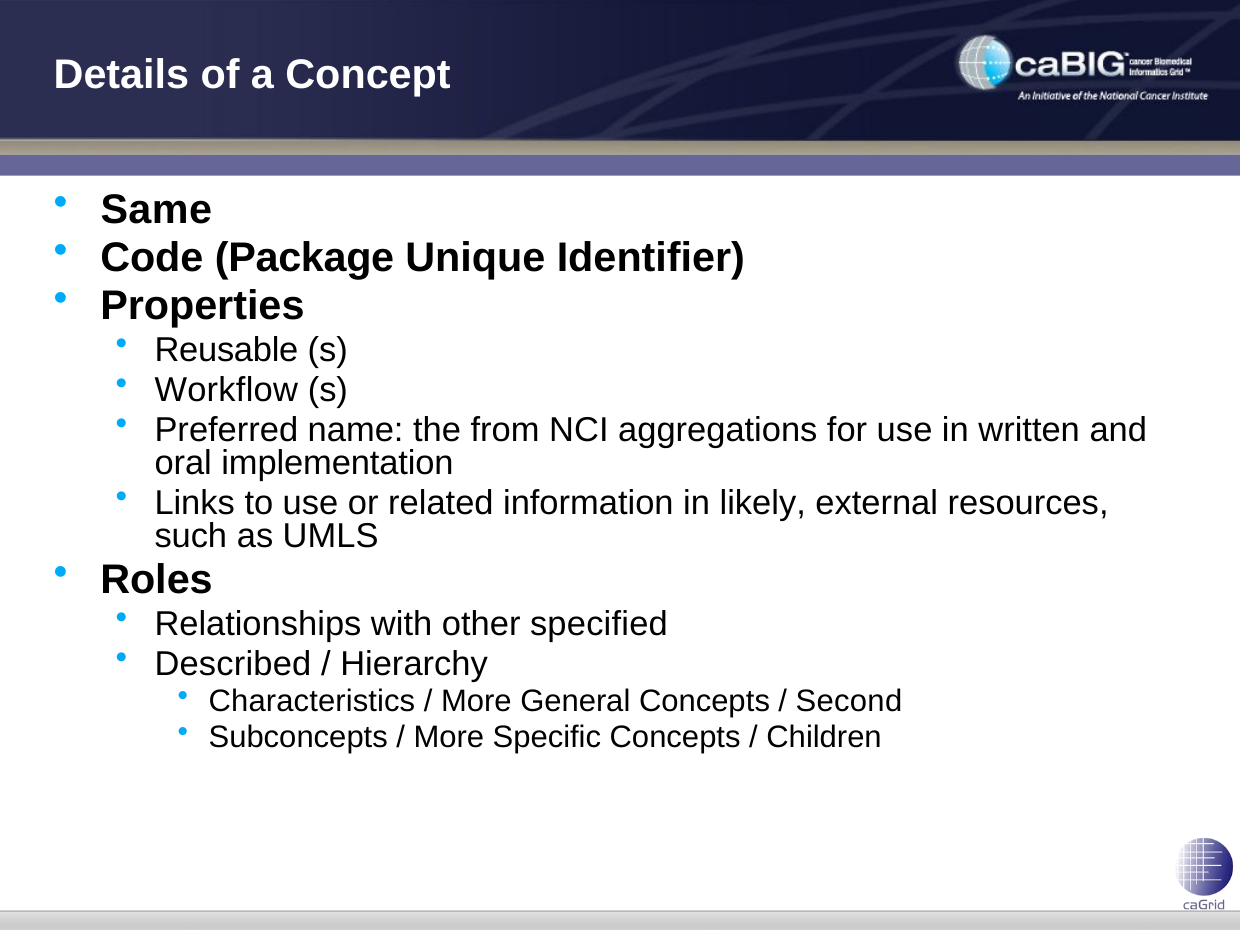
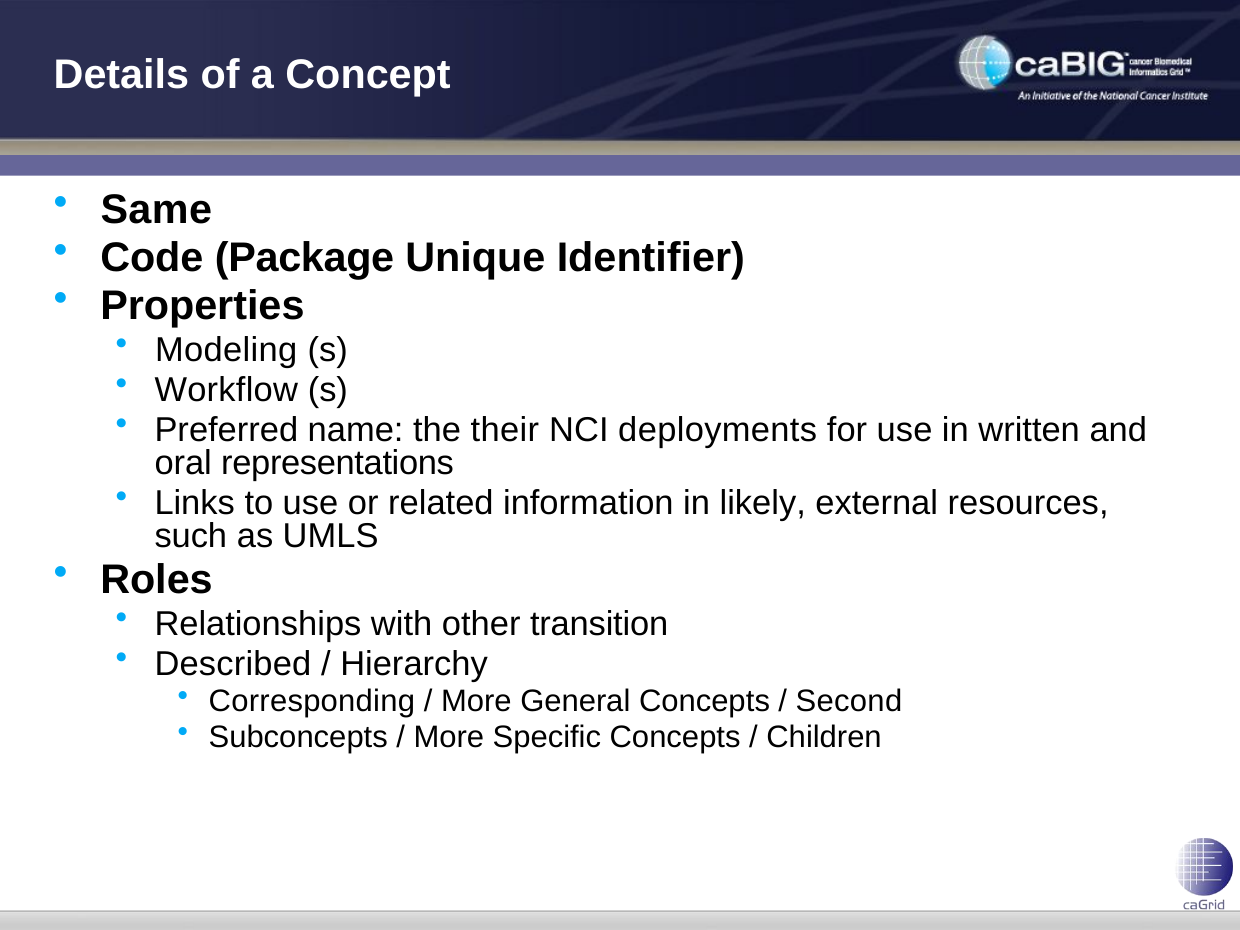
Reusable: Reusable -> Modeling (226, 350)
from: from -> their (505, 430)
aggregations: aggregations -> deployments (718, 430)
implementation: implementation -> representations (338, 463)
specified: specified -> transition (599, 624)
Characteristics: Characteristics -> Corresponding (312, 702)
